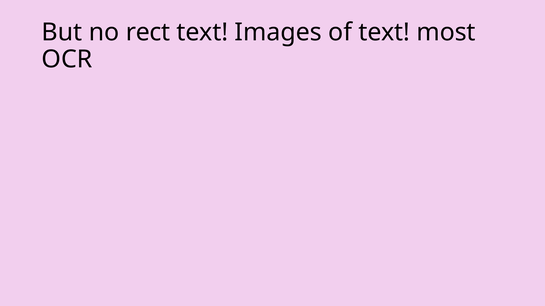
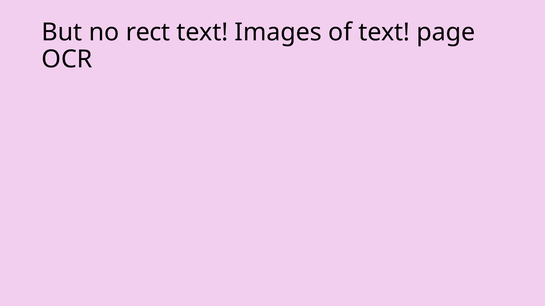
most: most -> page (446, 32)
